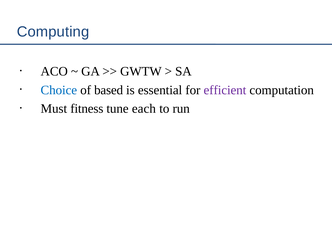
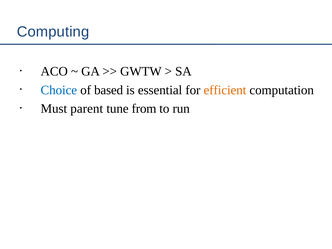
efficient colour: purple -> orange (225, 90)
fitness: fitness -> parent (87, 109)
each: each -> from (144, 109)
